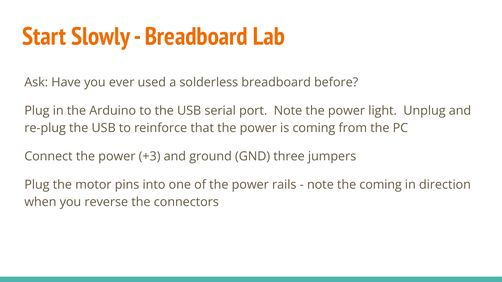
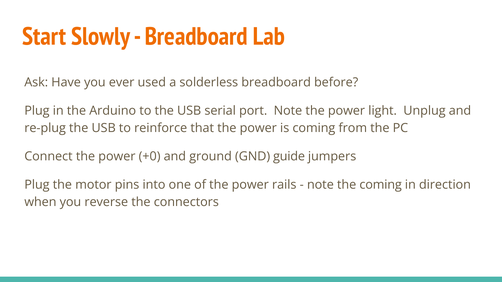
+3: +3 -> +0 (150, 157)
three: three -> guide (289, 157)
